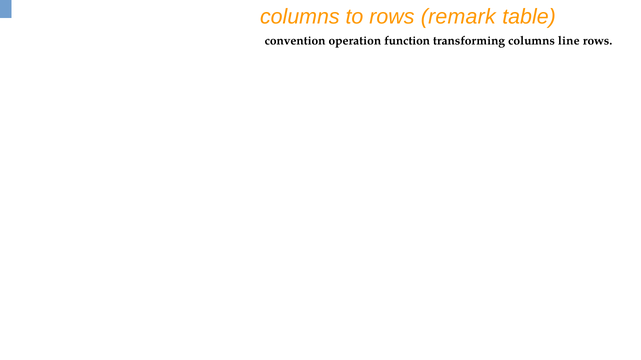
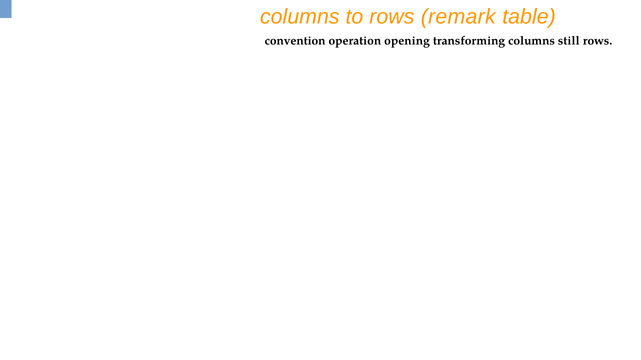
function: function -> opening (407, 41)
line: line -> still (569, 41)
